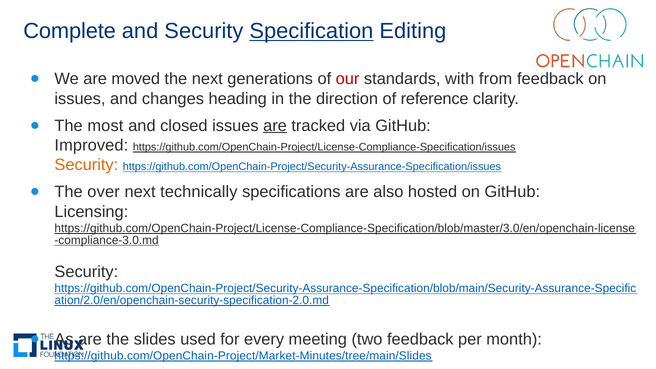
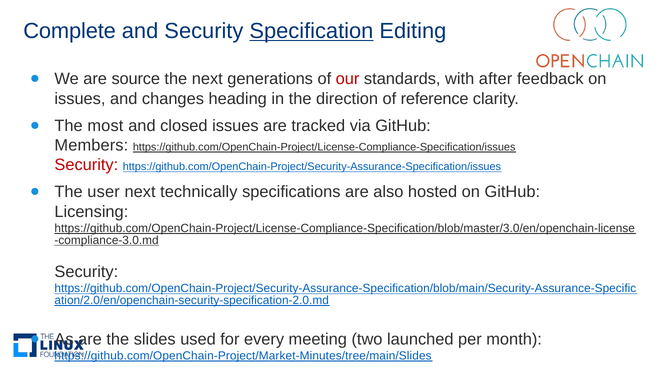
moved: moved -> source (136, 79)
from: from -> after (496, 79)
are underline: present -> none (275, 126)
Improved: Improved -> Members (91, 145)
Security colour: orange -> red (86, 165)
over: over -> user (104, 192)
two feedback: feedback -> launched (420, 339)
